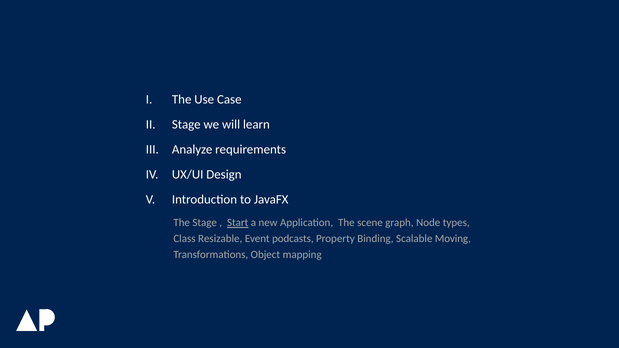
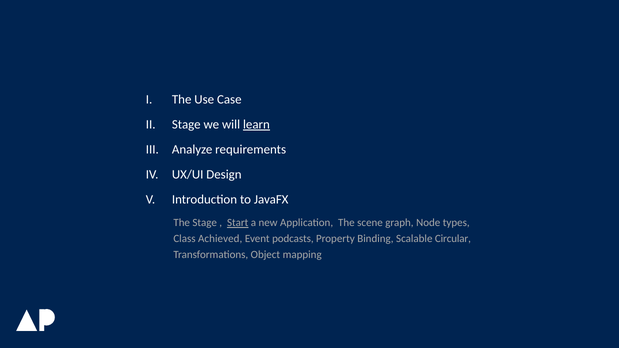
learn underline: none -> present (256, 125)
Resizable: Resizable -> Achieved (220, 239)
Moving: Moving -> Circular (453, 239)
